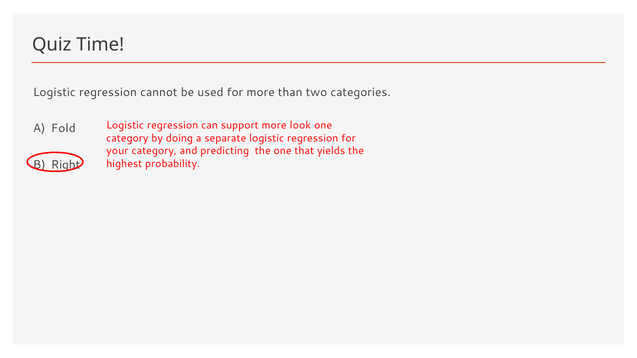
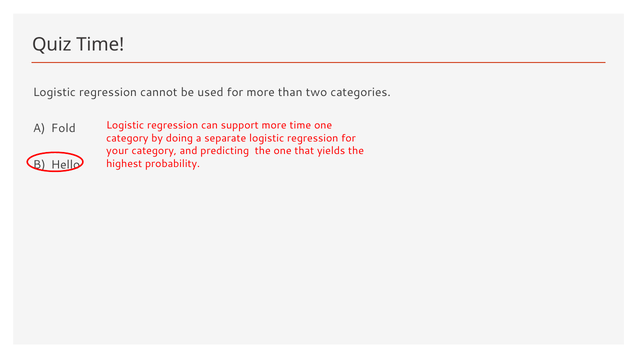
more look: look -> time (300, 126)
Right: Right -> Hello (65, 165)
